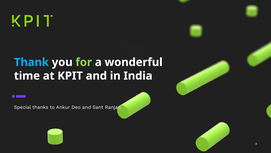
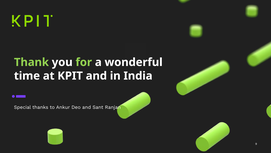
Thank colour: light blue -> light green (31, 62)
